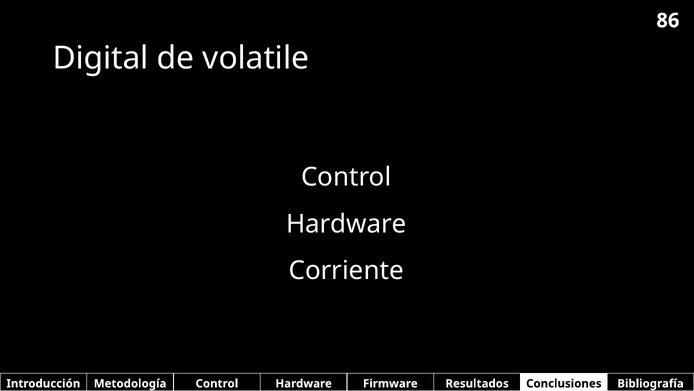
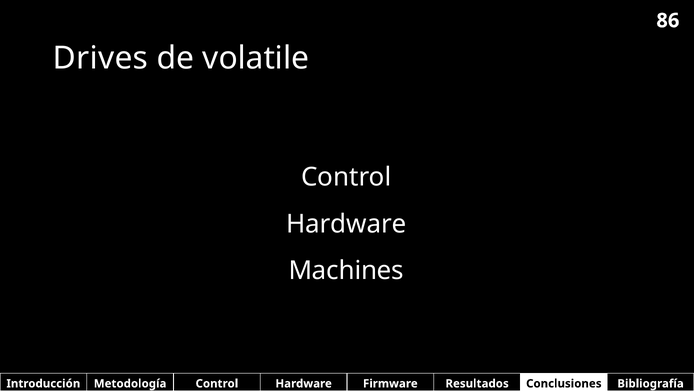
Digital: Digital -> Drives (101, 58)
Corriente: Corriente -> Machines (346, 270)
